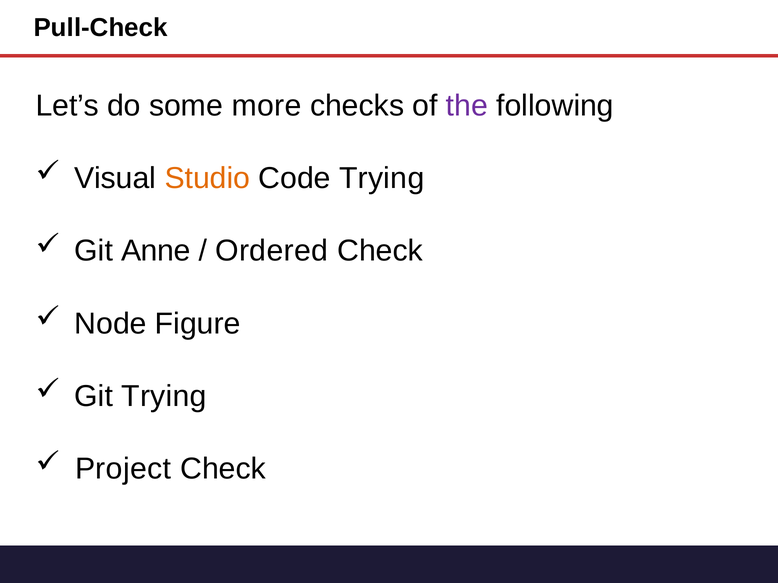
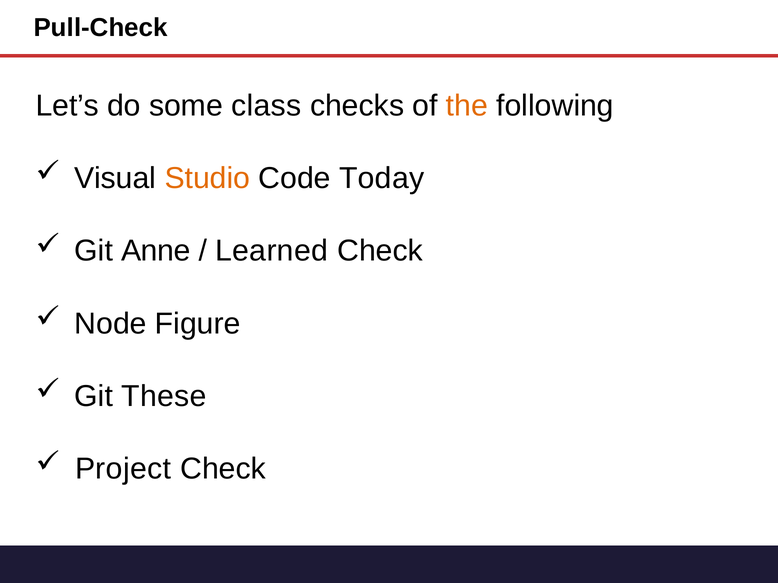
more: more -> class (266, 106)
the colour: purple -> orange (467, 106)
Code Trying: Trying -> Today (382, 179)
Ordered: Ordered -> Learned (272, 251)
Git Trying: Trying -> These (164, 396)
